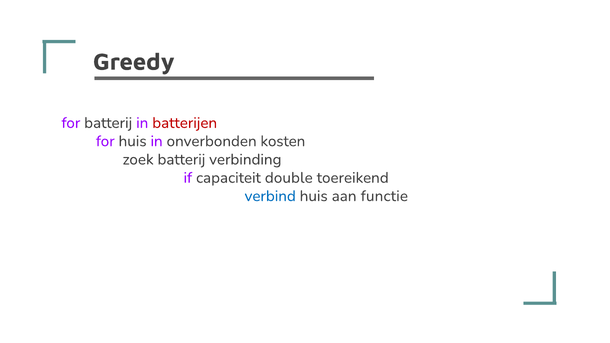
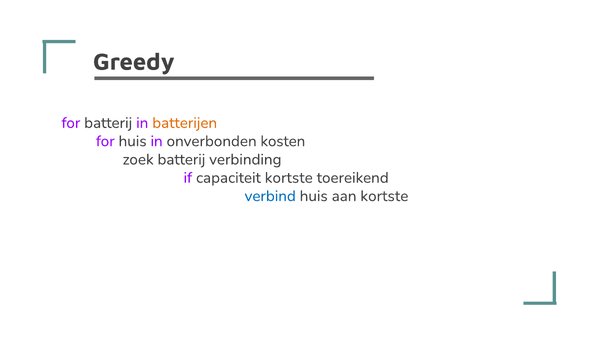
batterijen colour: red -> orange (185, 123)
capaciteit double: double -> kortste (289, 178)
aan functie: functie -> kortste (384, 196)
